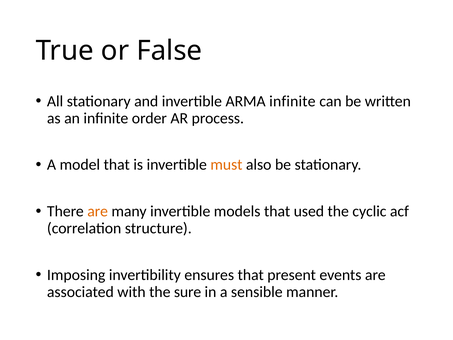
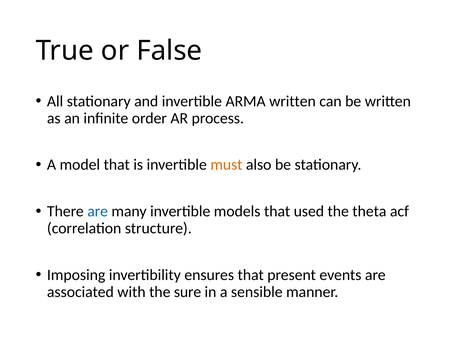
ARMA infinite: infinite -> written (292, 101)
are colour: orange -> blue (98, 211)
cyclic: cyclic -> theta (369, 211)
